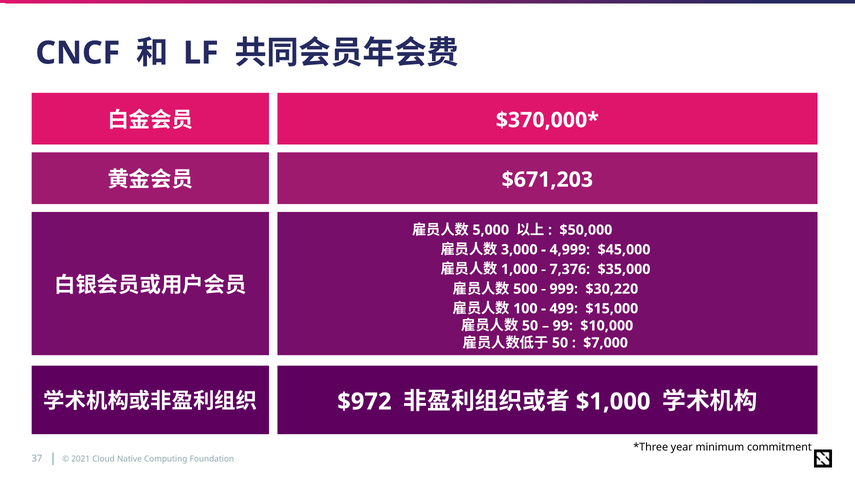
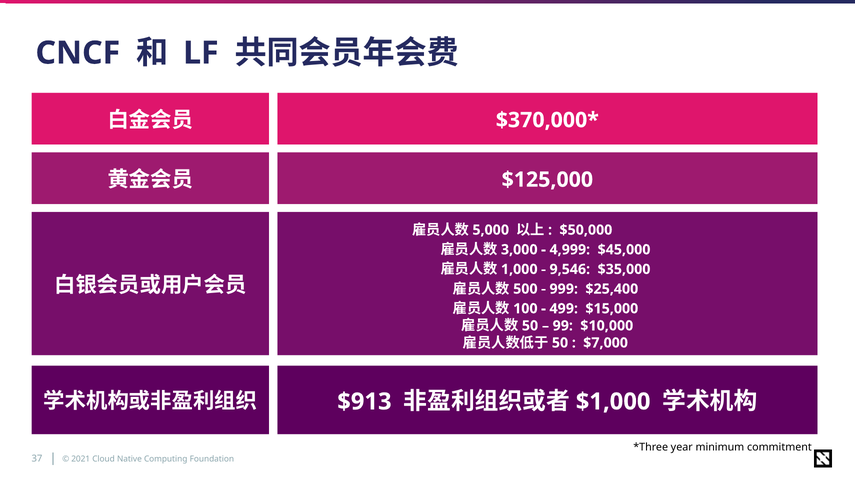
$671,203: $671,203 -> $125,000 (547, 180)
7,376: 7,376 -> 9,546 (570, 269)
$30,220: $30,220 -> $25,400 (612, 289)
$972: $972 -> $913 (364, 402)
